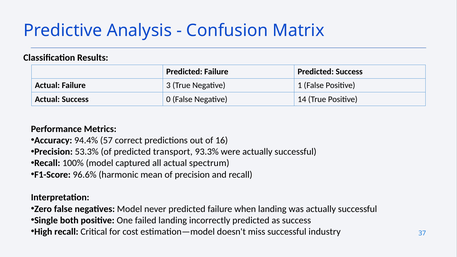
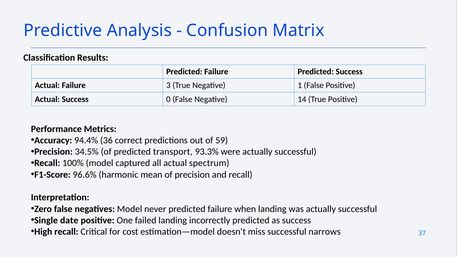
57: 57 -> 36 (106, 140)
16: 16 -> 59 (222, 140)
53.3%: 53.3% -> 34.5% (87, 152)
both: both -> date (69, 220)
industry: industry -> narrows (325, 232)
